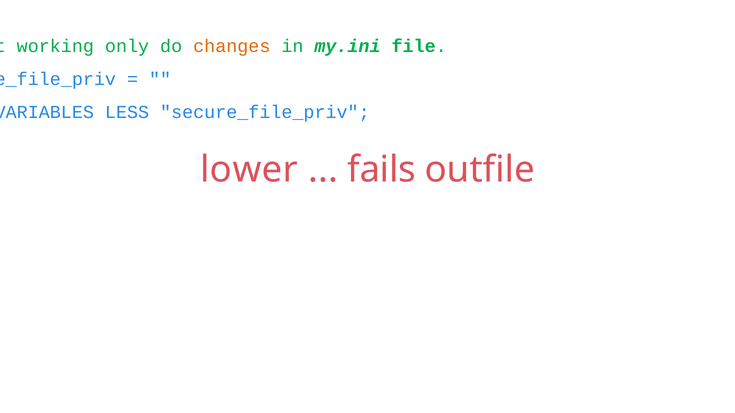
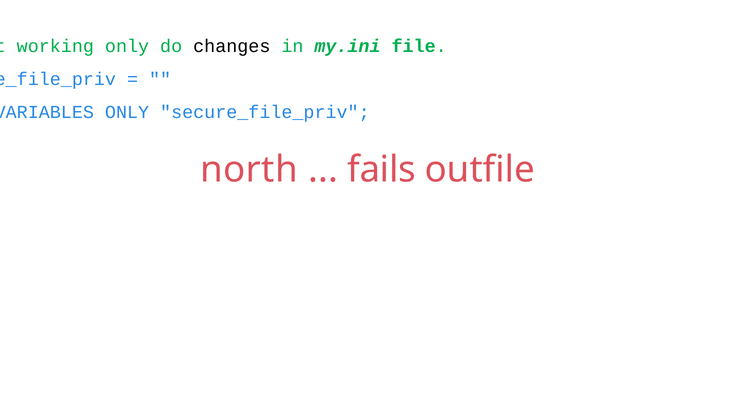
changes colour: orange -> black (232, 46)
LESS: LESS -> ONLY (127, 112)
lower: lower -> north (249, 170)
